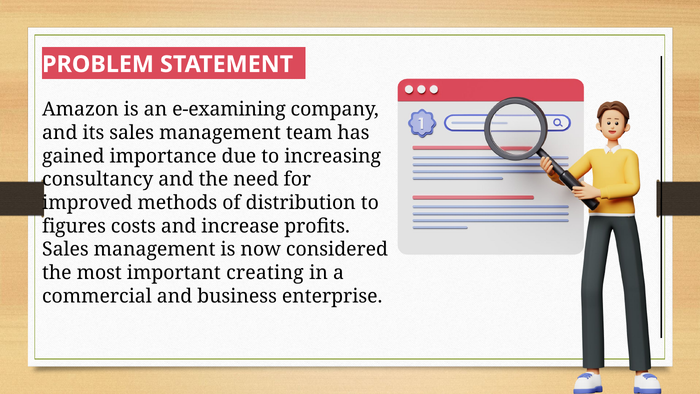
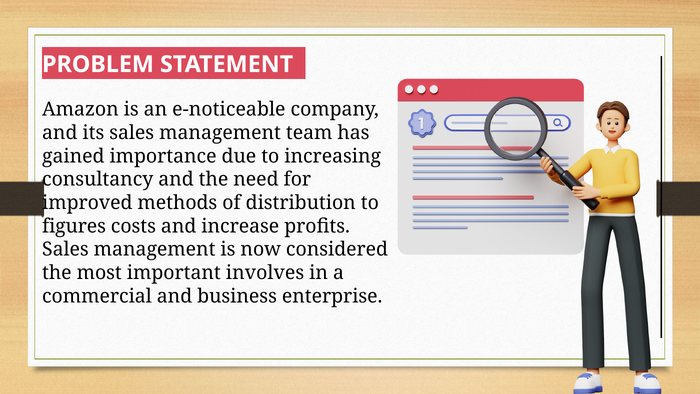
e-examining: e-examining -> e-noticeable (229, 109)
creating: creating -> involves (265, 273)
